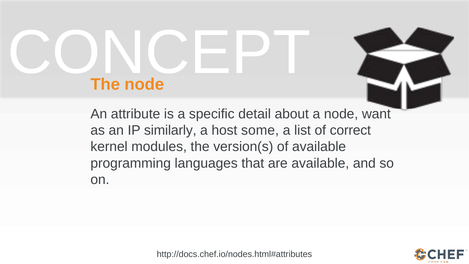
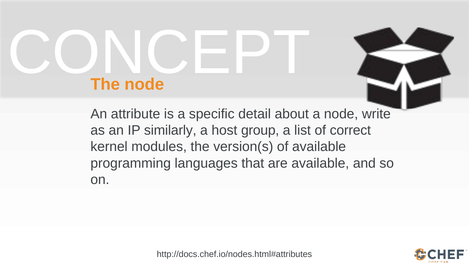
want: want -> write (376, 114)
some: some -> group (260, 130)
